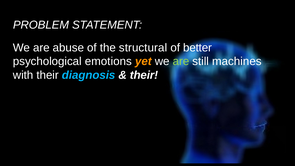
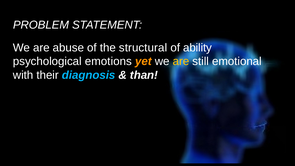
better: better -> ability (198, 48)
are colour: light green -> yellow (181, 61)
machines: machines -> emotional (237, 61)
their: their -> than (144, 75)
